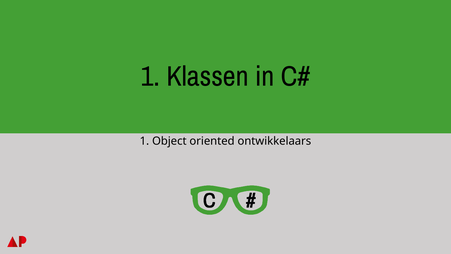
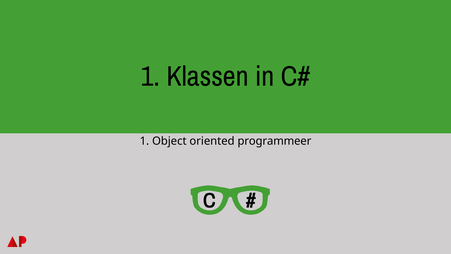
ontwikkelaars: ontwikkelaars -> programmeer (274, 141)
